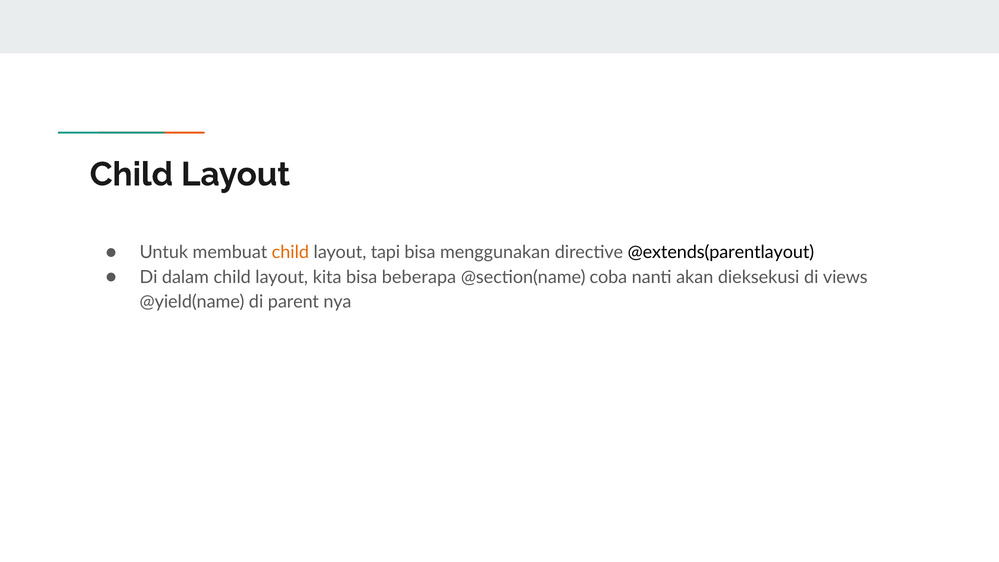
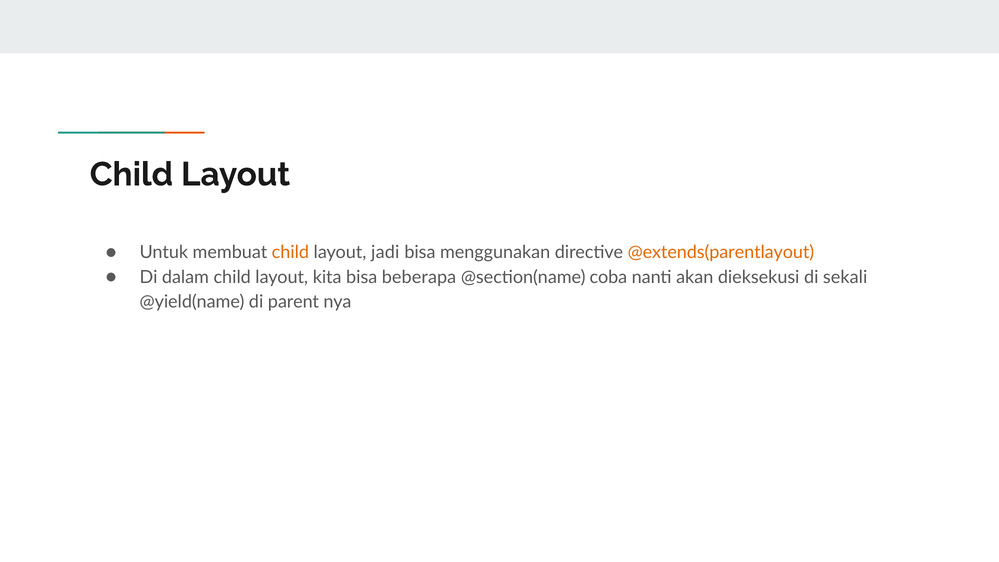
tapi: tapi -> jadi (385, 252)
@extends(parentlayout colour: black -> orange (721, 252)
views: views -> sekali (845, 277)
